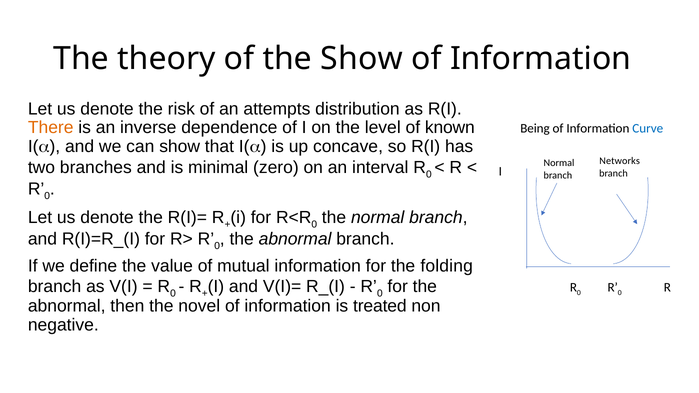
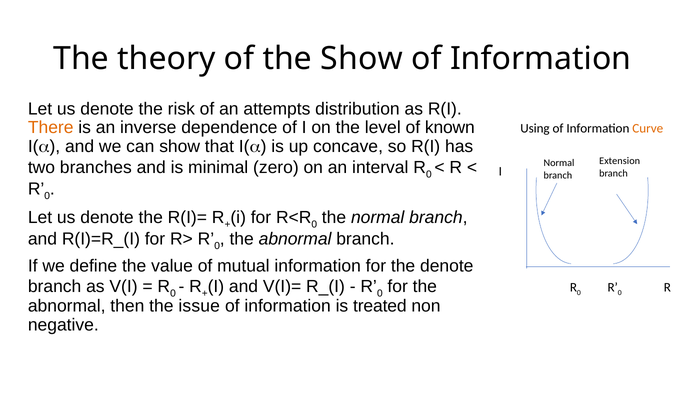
Being: Being -> Using (535, 129)
Curve colour: blue -> orange (648, 129)
Networks: Networks -> Extension (620, 161)
the folding: folding -> denote (447, 266)
novel: novel -> issue (199, 306)
